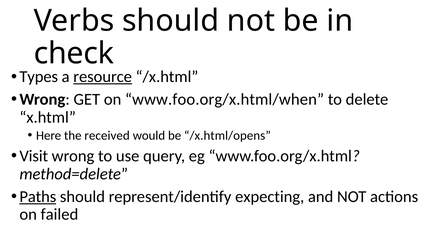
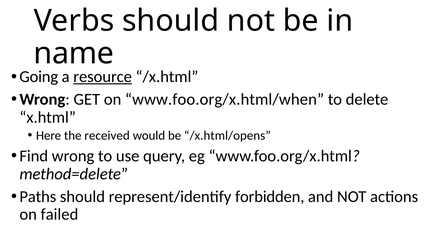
check: check -> name (74, 53)
Types: Types -> Going (39, 77)
Visit: Visit -> Find (34, 156)
Paths underline: present -> none (38, 196)
expecting: expecting -> forbidden (270, 196)
